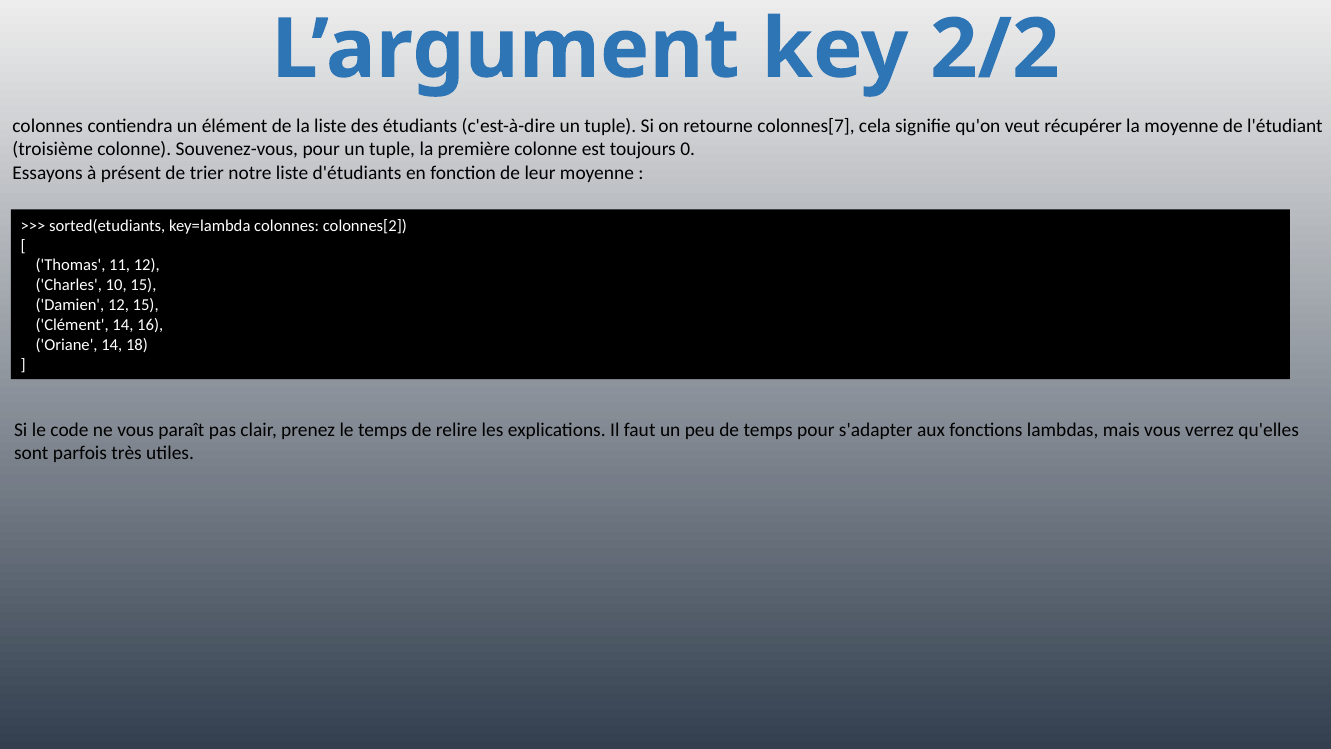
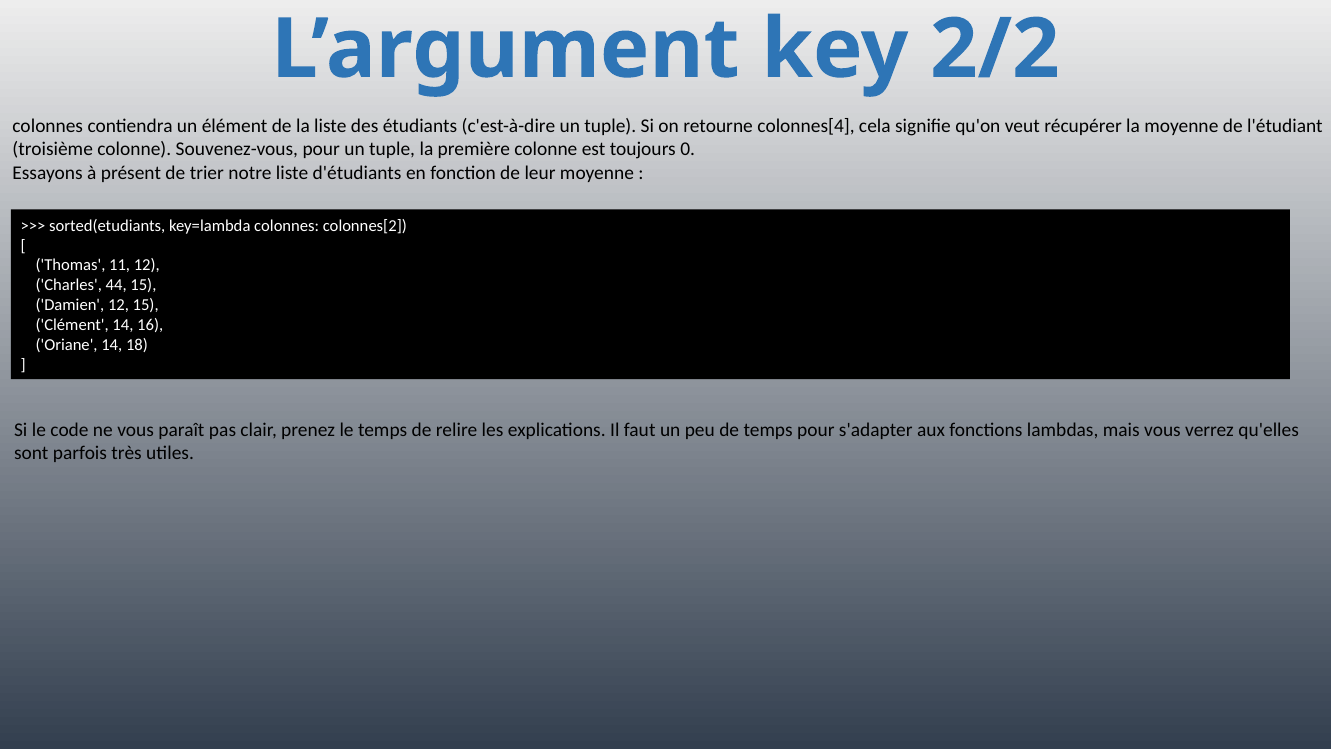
colonnes[7: colonnes[7 -> colonnes[4 (806, 126)
10: 10 -> 44 (116, 285)
